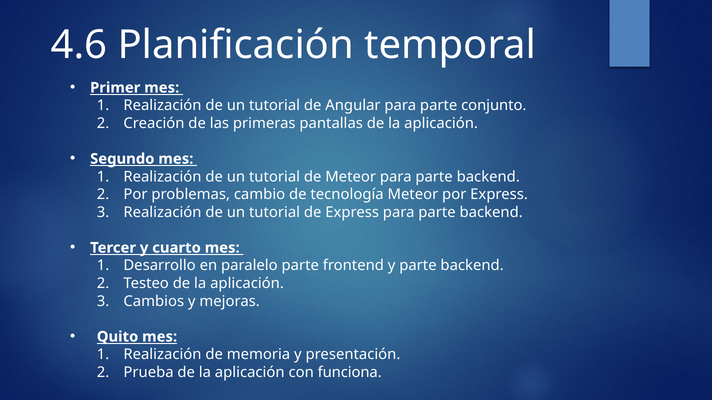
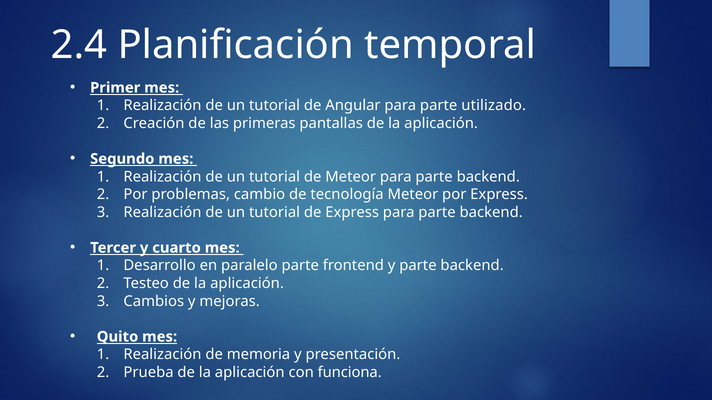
4.6: 4.6 -> 2.4 (79, 45)
conjunto: conjunto -> utilizado (494, 106)
